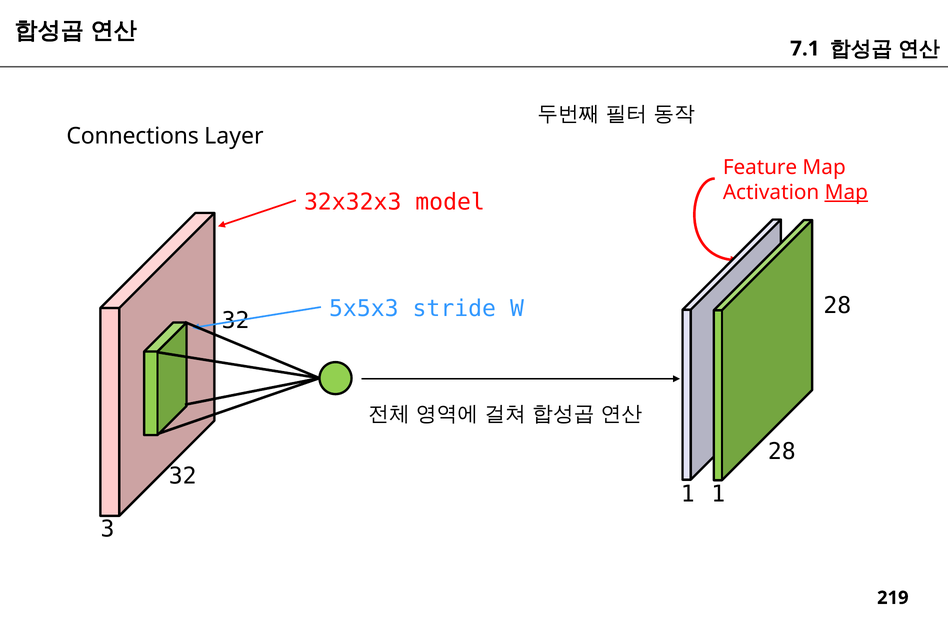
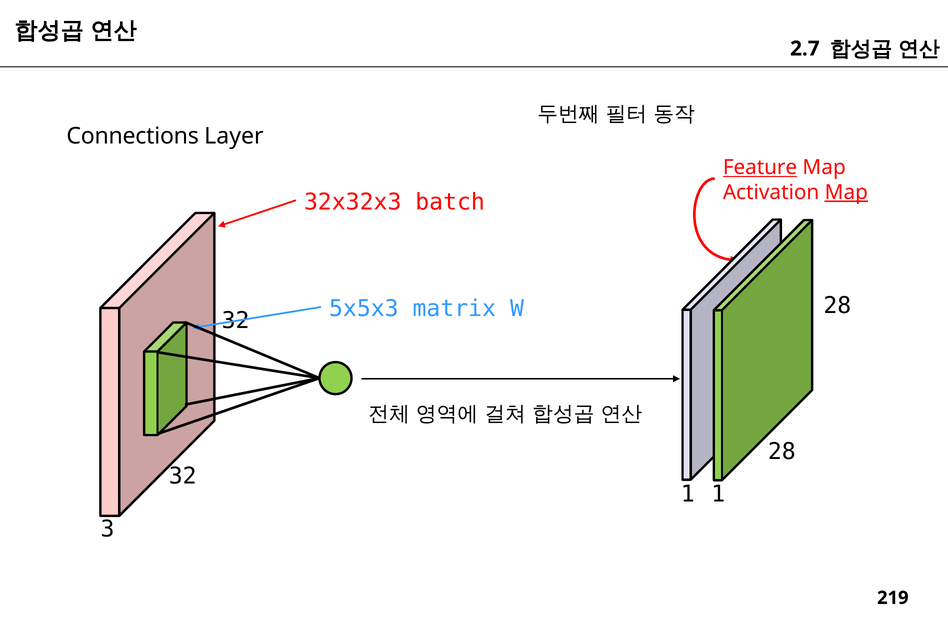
7.1: 7.1 -> 2.7 (805, 49)
Feature underline: none -> present (760, 167)
model: model -> batch (450, 202)
stride: stride -> matrix (454, 308)
